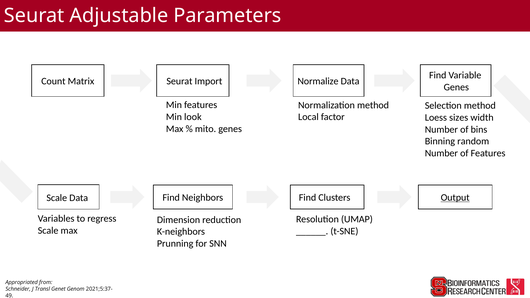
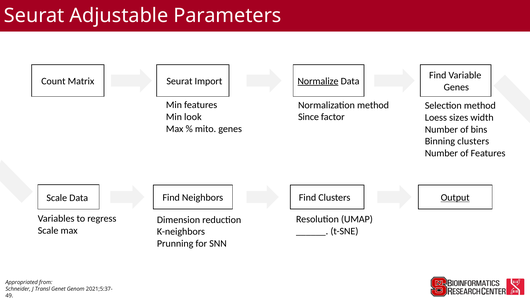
Normalize underline: none -> present (318, 81)
Local: Local -> Since (308, 117)
Binning random: random -> clusters (473, 141)
